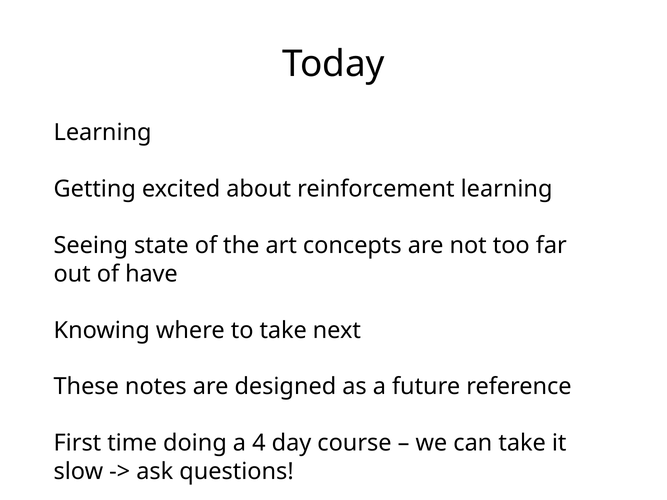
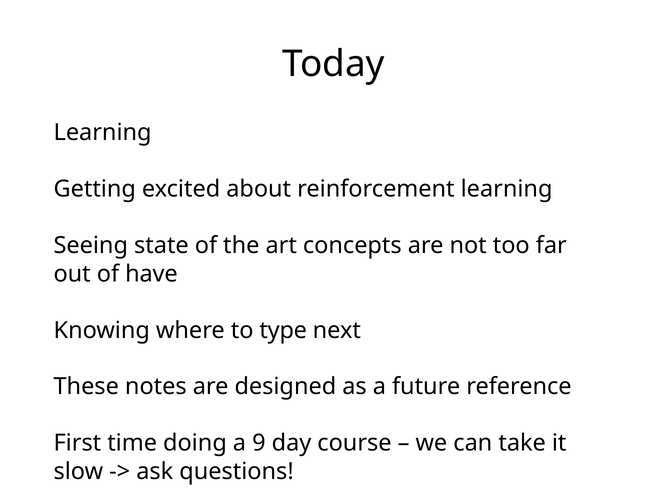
to take: take -> type (283, 330)
4: 4 -> 9 (259, 443)
